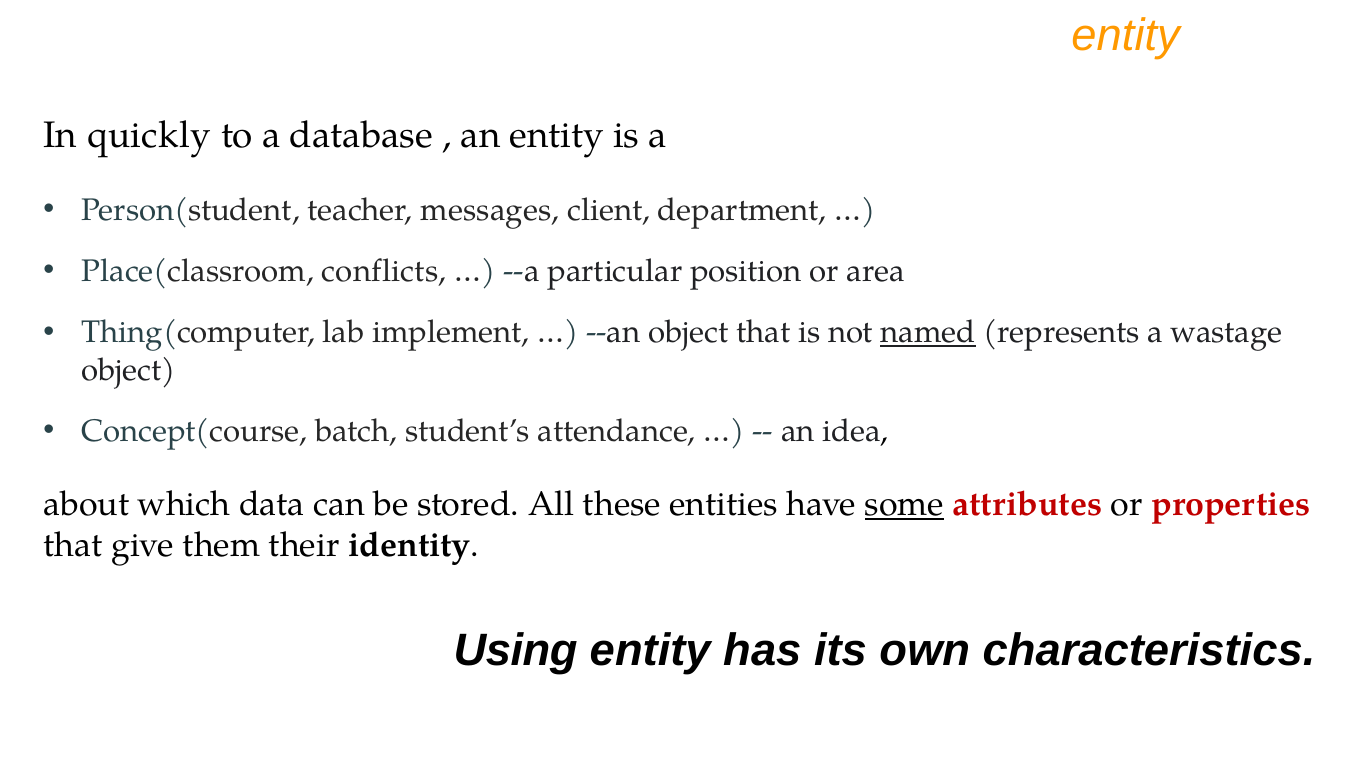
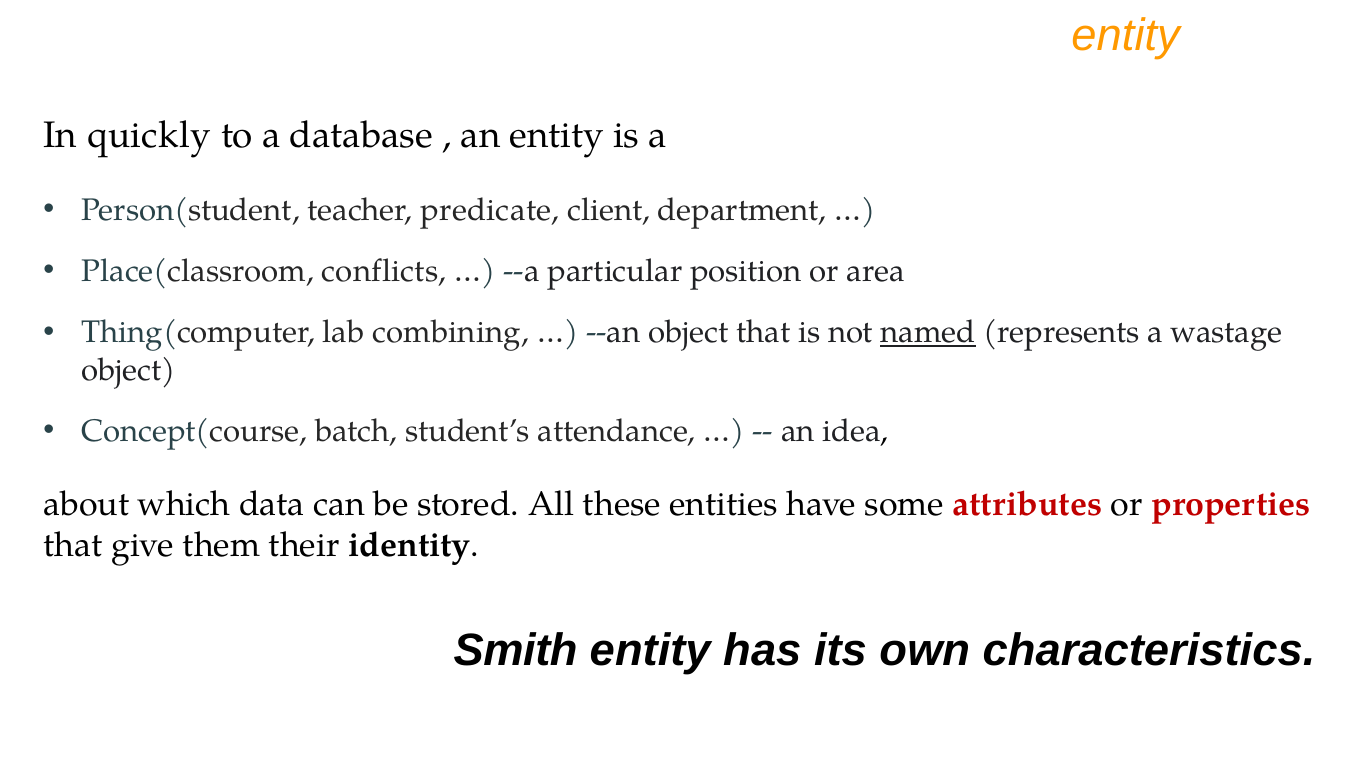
messages: messages -> predicate (490, 210)
implement: implement -> combining (451, 332)
some underline: present -> none (904, 504)
Using: Using -> Smith (516, 650)
